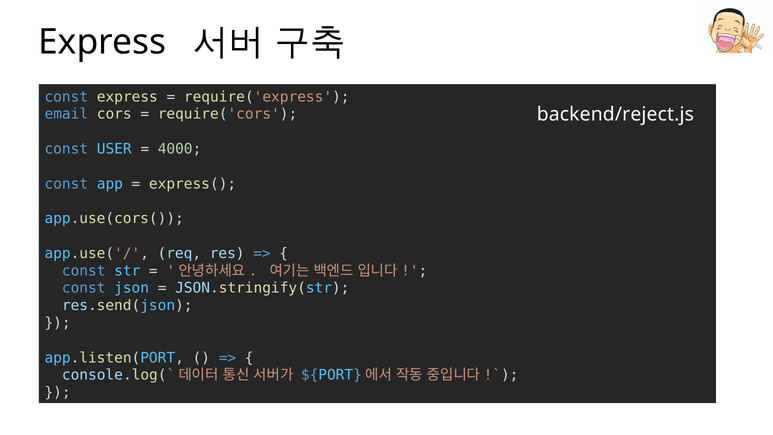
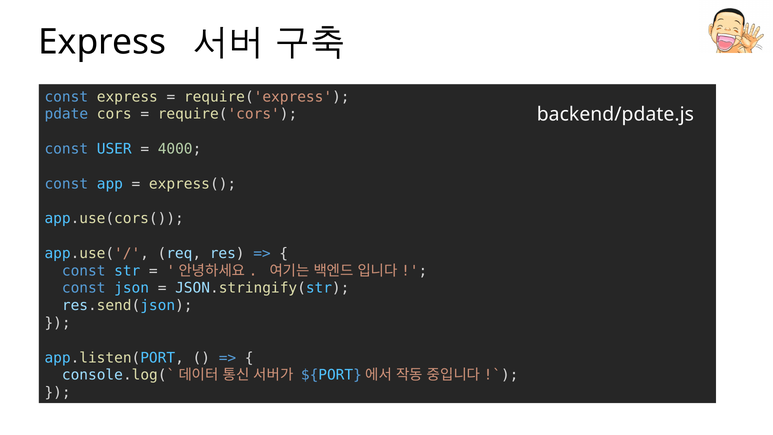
email: email -> pdate (66, 114)
backend/reject.js: backend/reject.js -> backend/pdate.js (615, 114)
